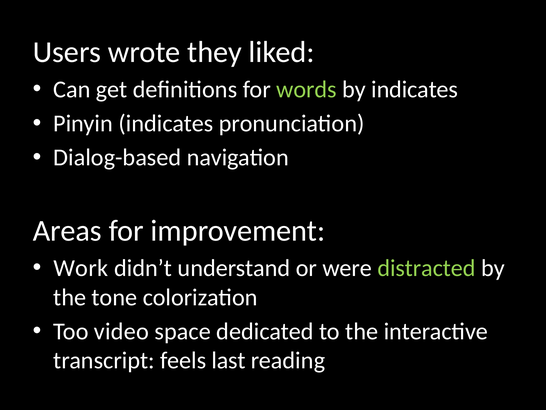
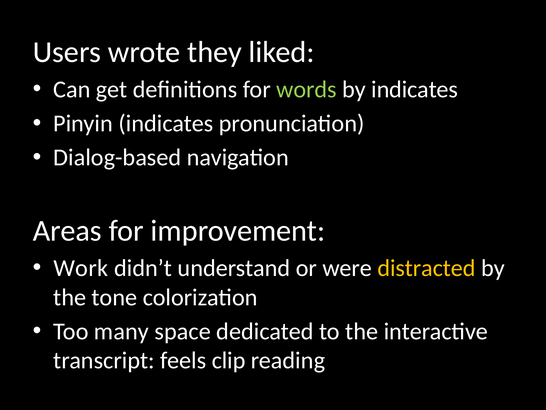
distracted colour: light green -> yellow (427, 268)
video: video -> many (121, 331)
last: last -> clip (229, 360)
